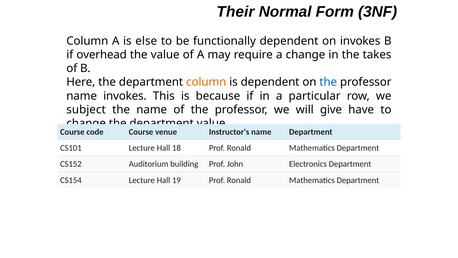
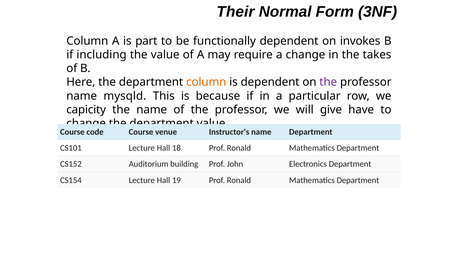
else: else -> part (146, 41)
overhead: overhead -> including (102, 55)
the colour: blue -> purple (328, 82)
name invokes: invokes -> mysqld (125, 96)
subject: subject -> capicity (86, 110)
